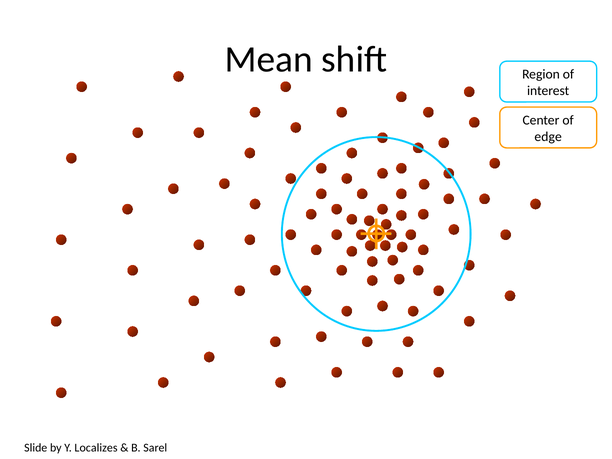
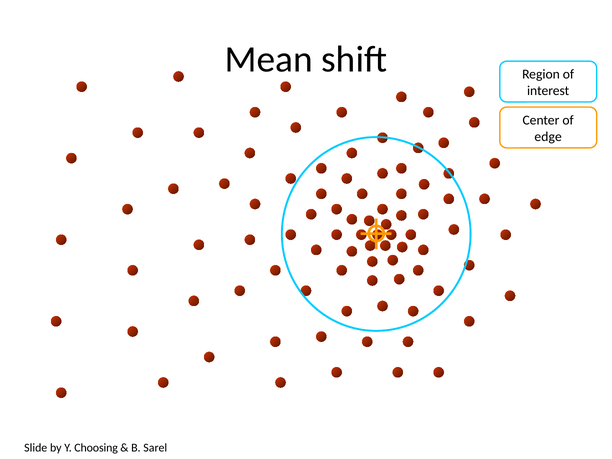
Localizes: Localizes -> Choosing (96, 448)
